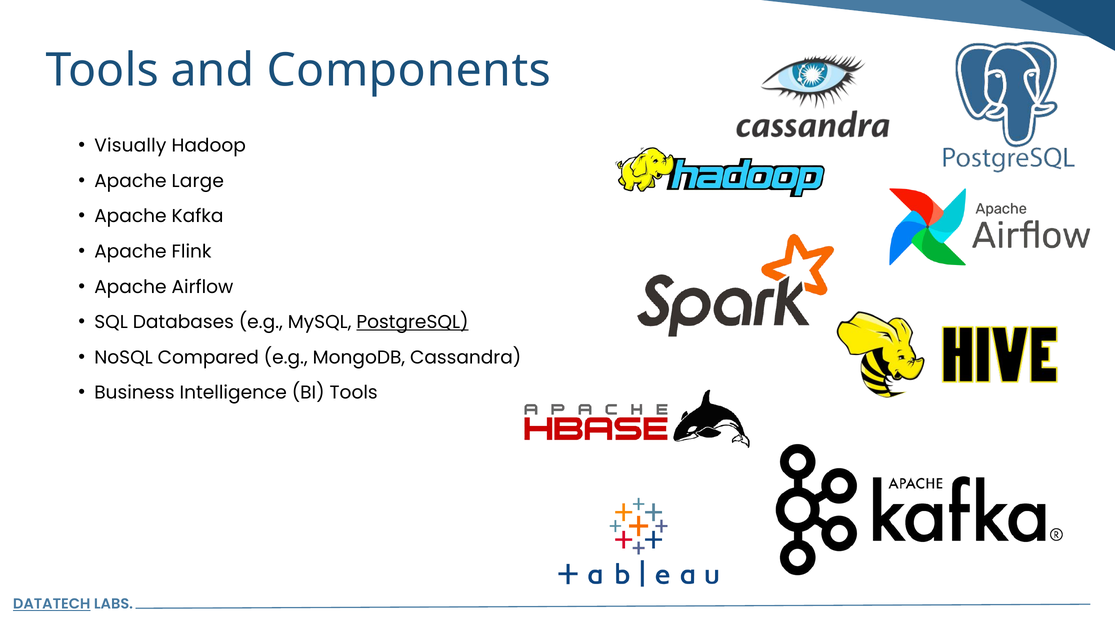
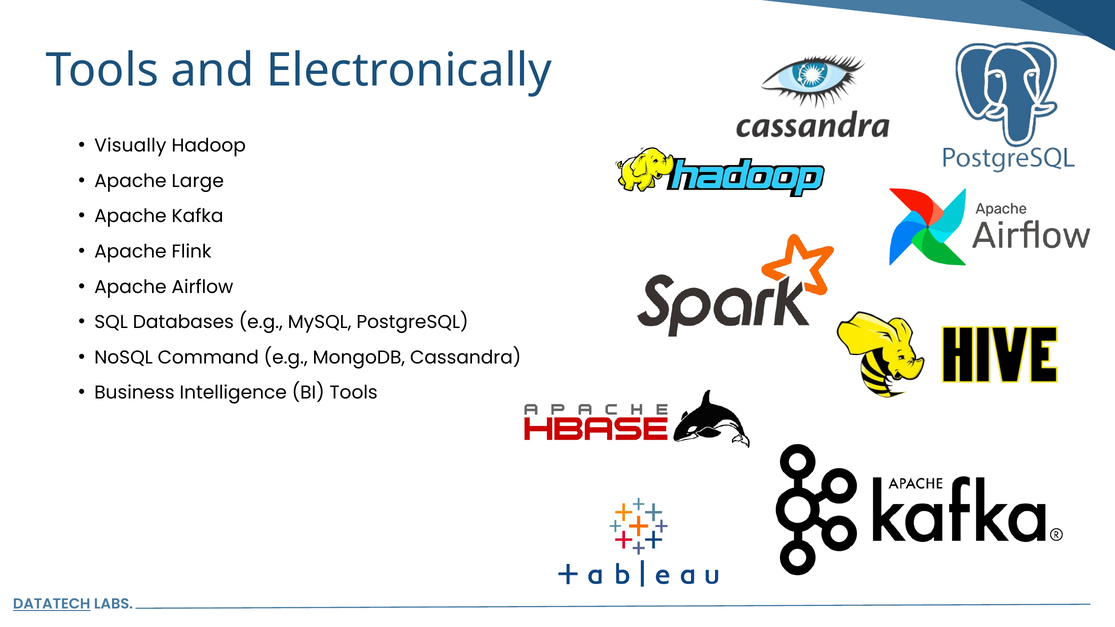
Components: Components -> Electronically (409, 71)
PostgreSQL underline: present -> none (412, 322)
Compared: Compared -> Command (208, 358)
